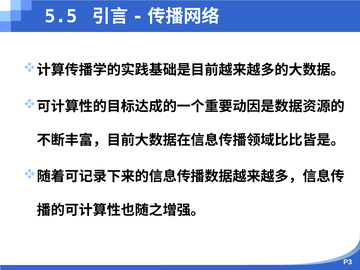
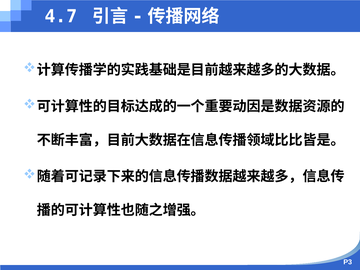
5.5: 5.5 -> 4.7 (61, 16)
